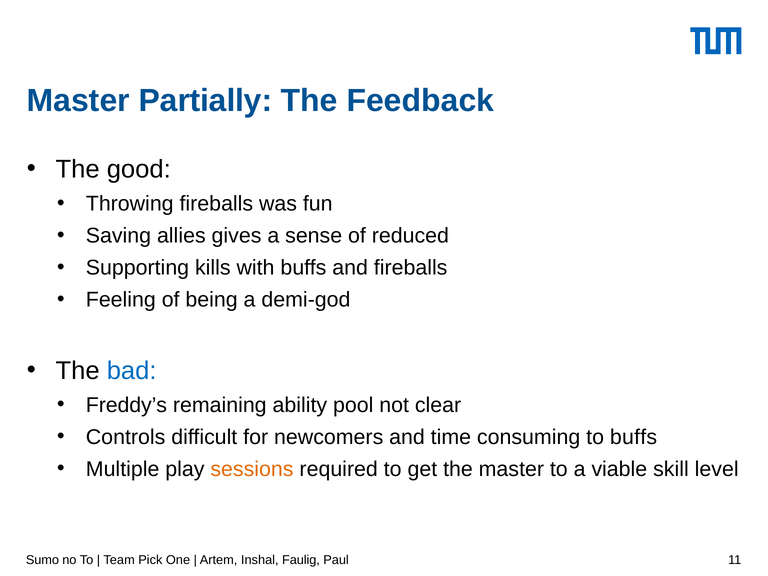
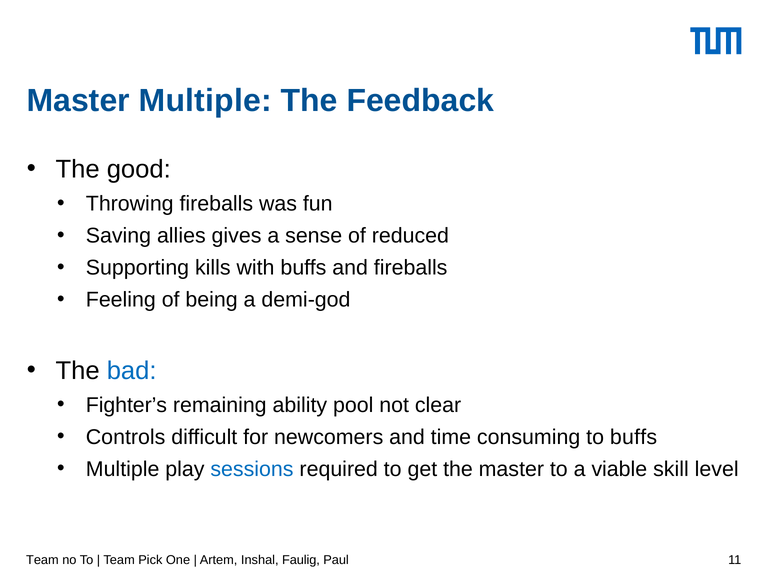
Master Partially: Partially -> Multiple (205, 101)
Freddy’s: Freddy’s -> Fighter’s (126, 405)
sessions colour: orange -> blue (252, 469)
Sumo: Sumo -> Team (42, 560)
